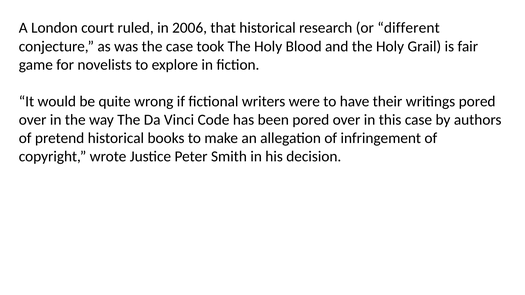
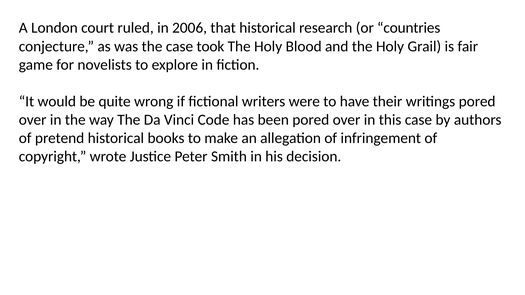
different: different -> countries (409, 28)
